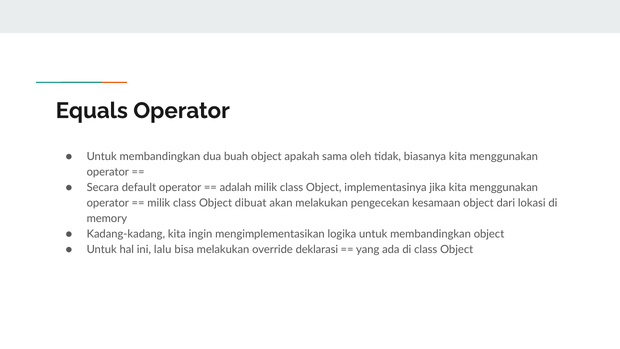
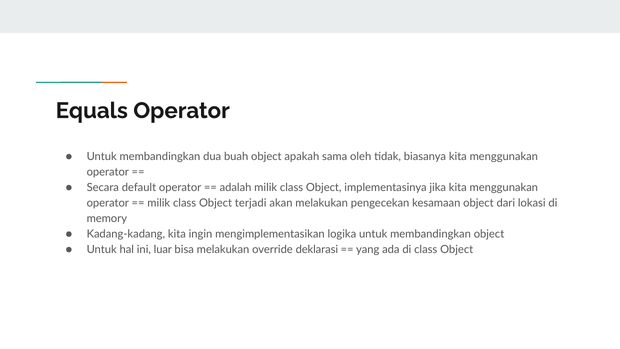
dibuat: dibuat -> terjadi (251, 203)
lalu: lalu -> luar (163, 249)
